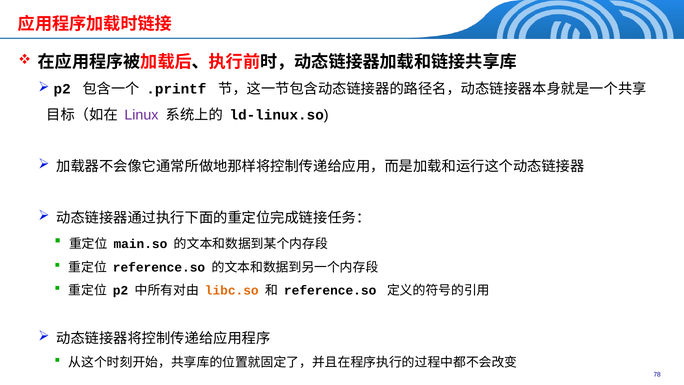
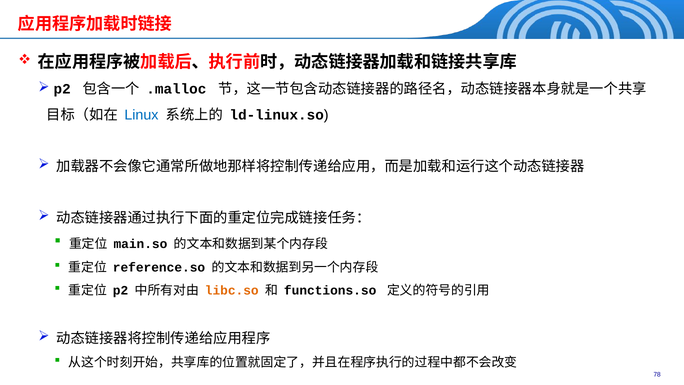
.printf: .printf -> .malloc (176, 89)
Linux colour: purple -> blue (141, 115)
reference.so: reference.so -> functions.so (330, 290)
